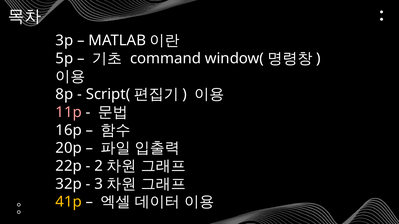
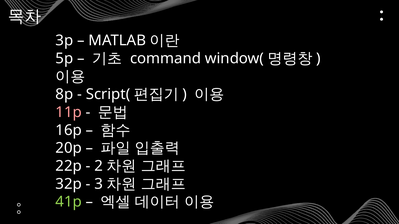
41p colour: yellow -> light green (69, 202)
